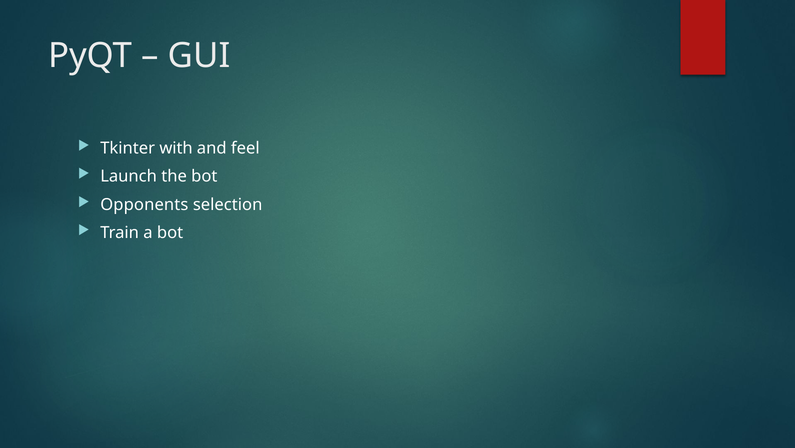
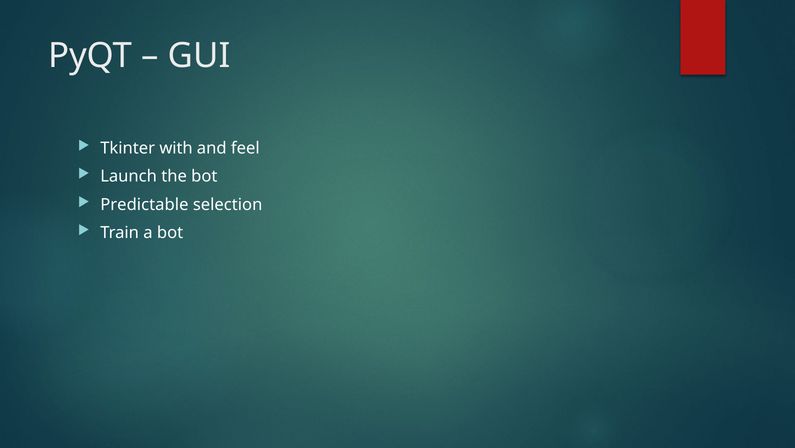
Opponents: Opponents -> Predictable (144, 204)
